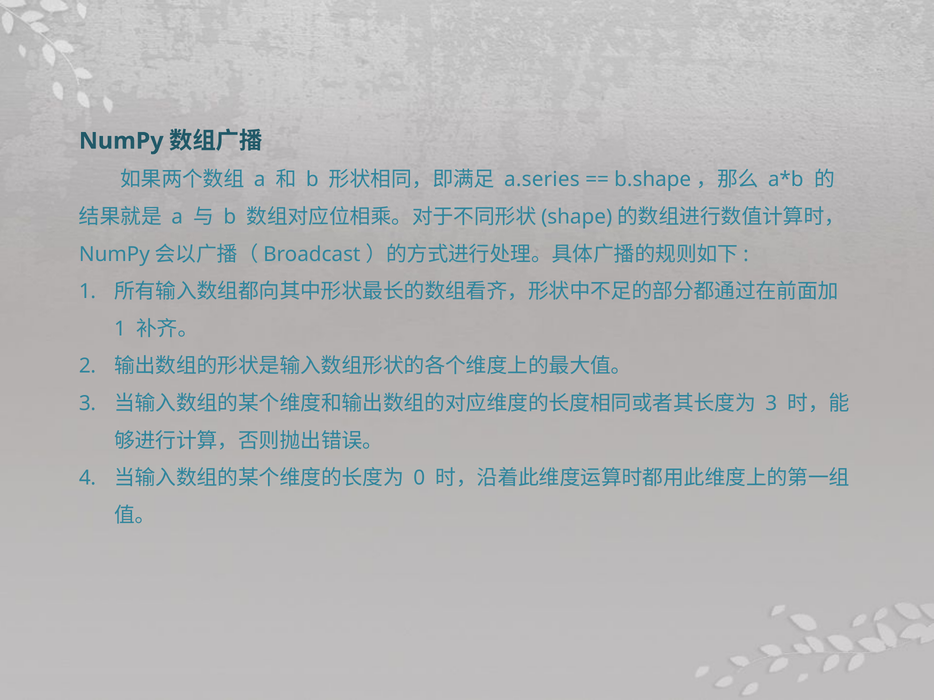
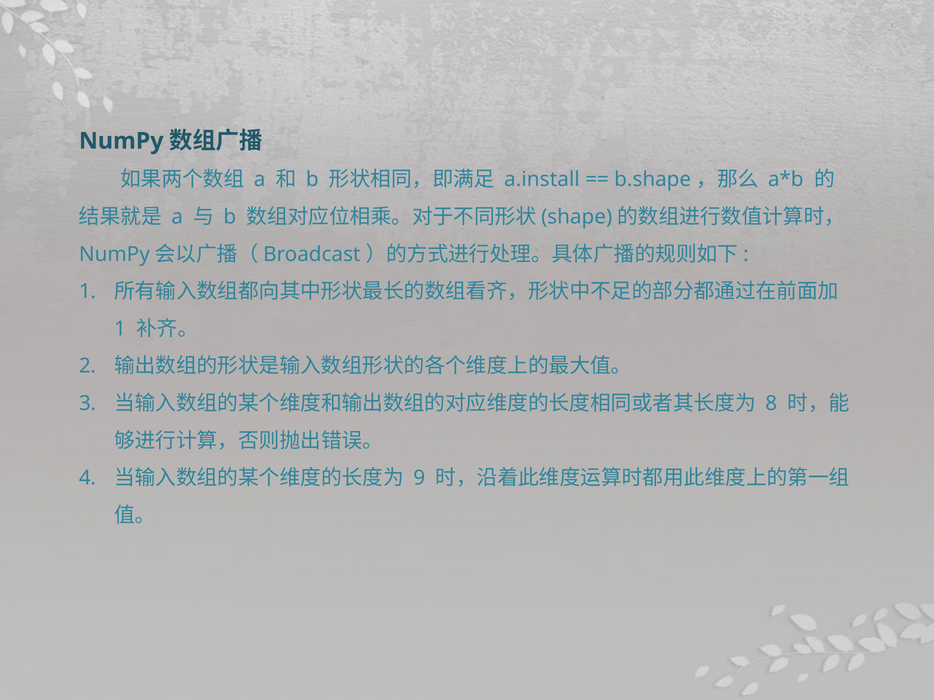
a.series: a.series -> a.install (542, 180)
3: 3 -> 8 (771, 404)
0: 0 -> 9 (419, 478)
